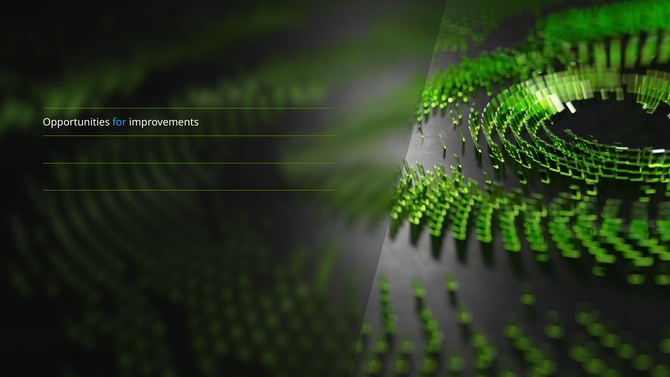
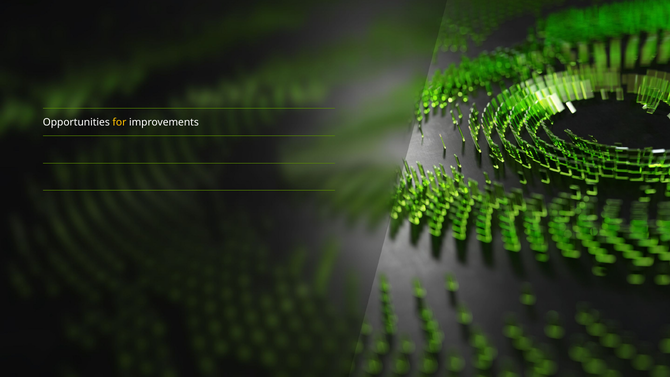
for colour: light blue -> yellow (119, 122)
